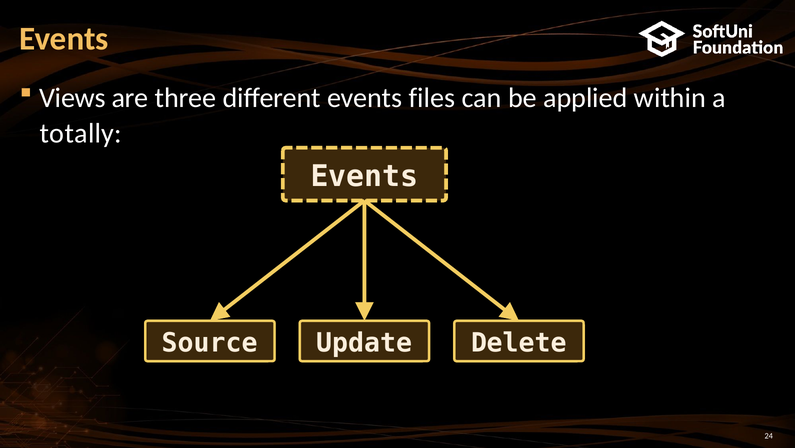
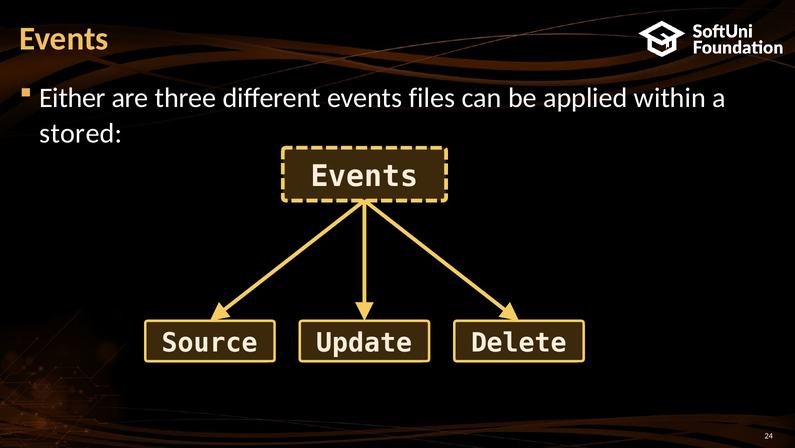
Views: Views -> Either (72, 98)
totally: totally -> stored (81, 133)
